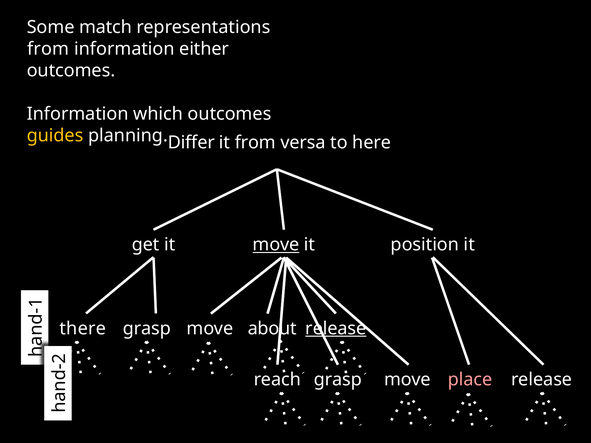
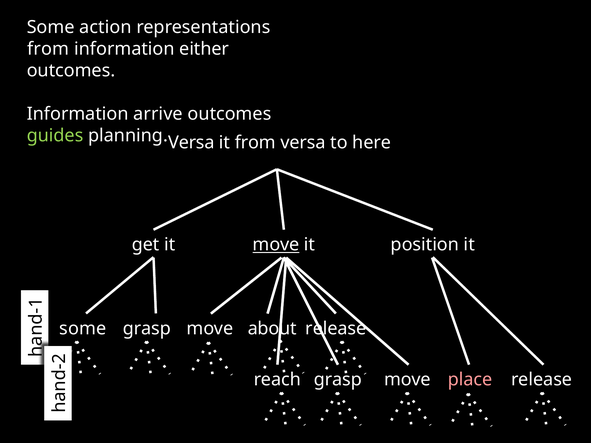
match: match -> action (105, 27)
which: which -> arrive (158, 114)
guides colour: yellow -> light green (55, 135)
Differ: Differ -> Versa (191, 143)
release underline: present -> none (336, 329)
there: there -> some (83, 329)
